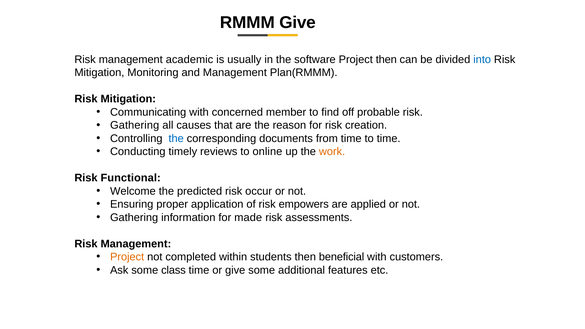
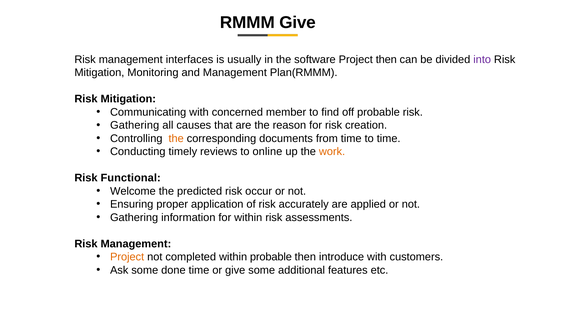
academic: academic -> interfaces (190, 60)
into colour: blue -> purple (482, 60)
the colour: blue -> orange (176, 138)
empowers: empowers -> accurately (304, 204)
for made: made -> within (248, 217)
within students: students -> probable (271, 257)
beneficial: beneficial -> introduce (342, 257)
class: class -> done (173, 270)
